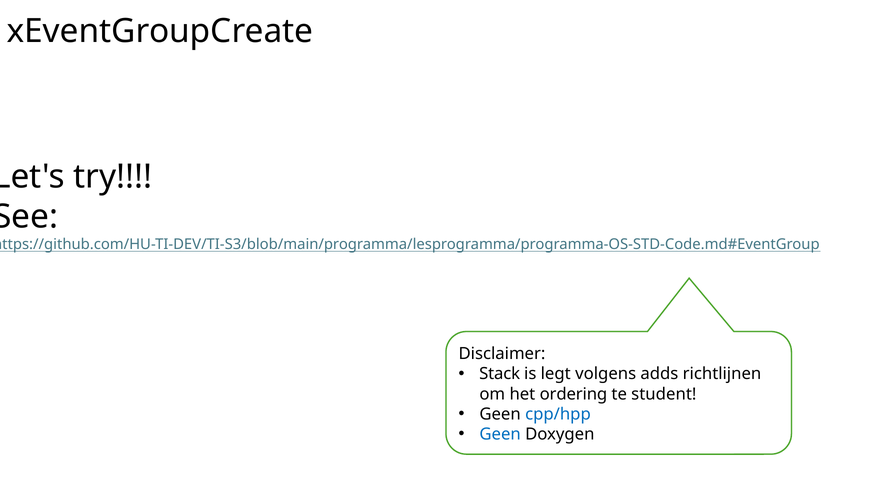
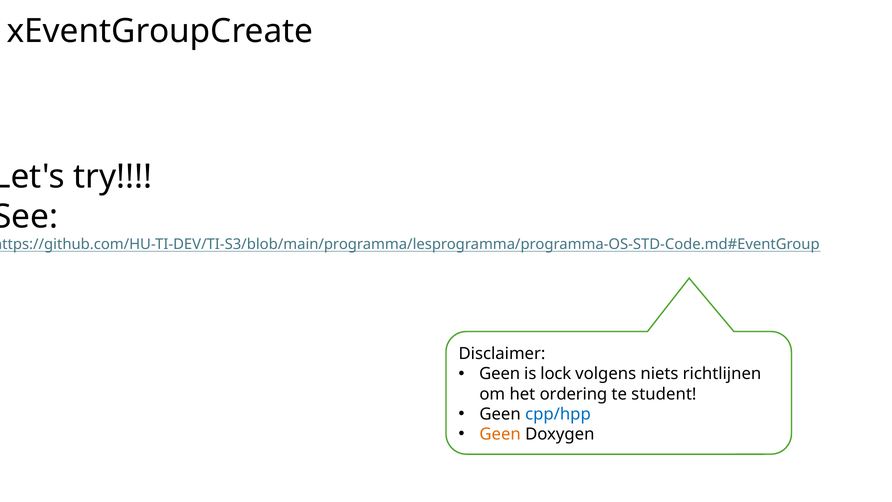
Stack: Stack -> Geen (500, 374)
legt: legt -> lock (556, 374)
adds: adds -> niets (659, 374)
Geen colour: blue -> orange (500, 434)
